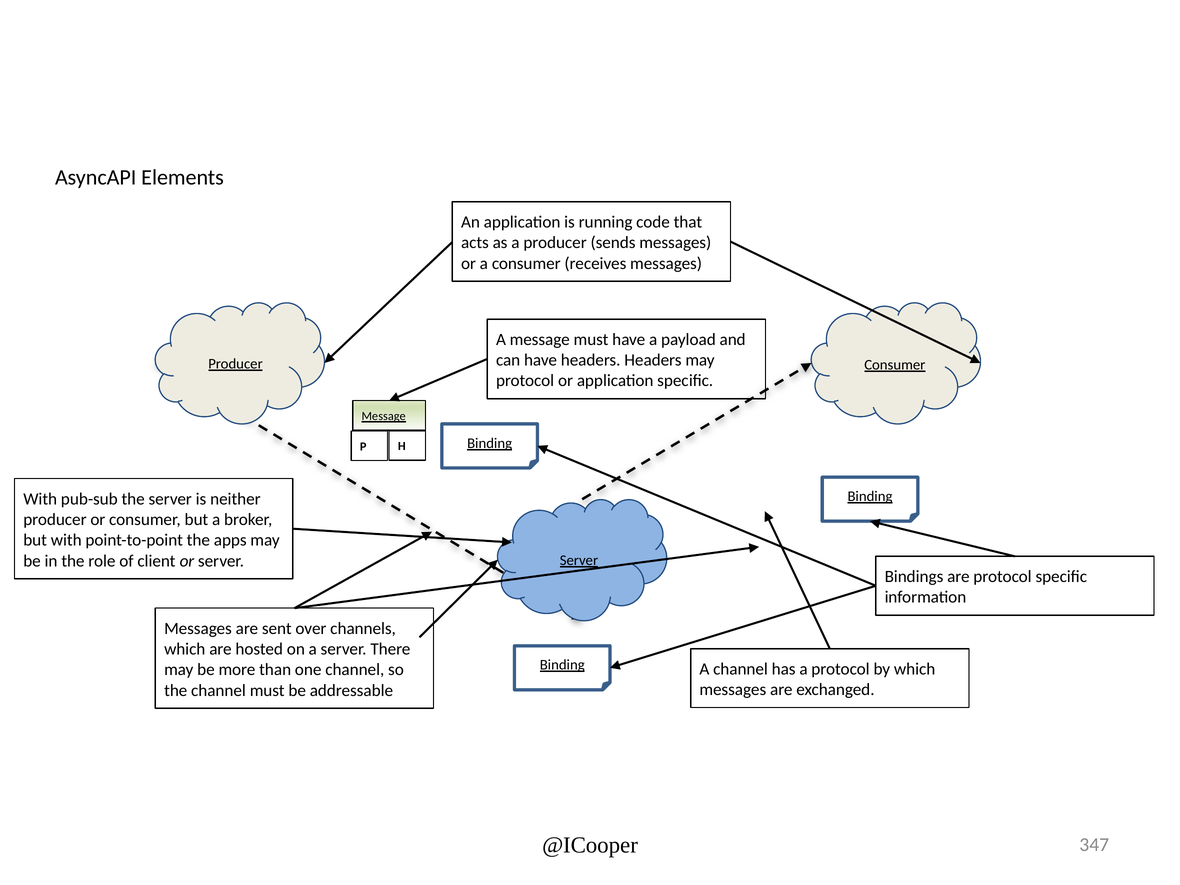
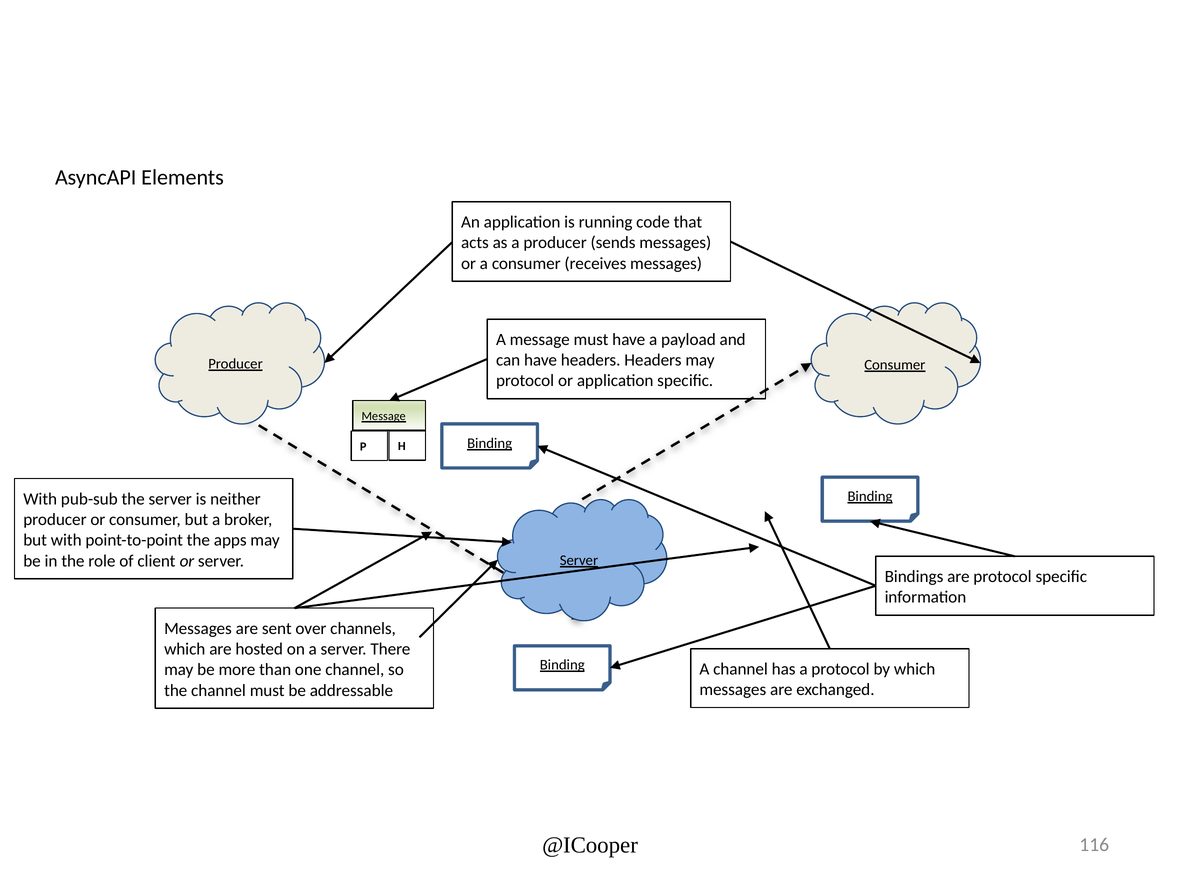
347: 347 -> 116 (1094, 845)
